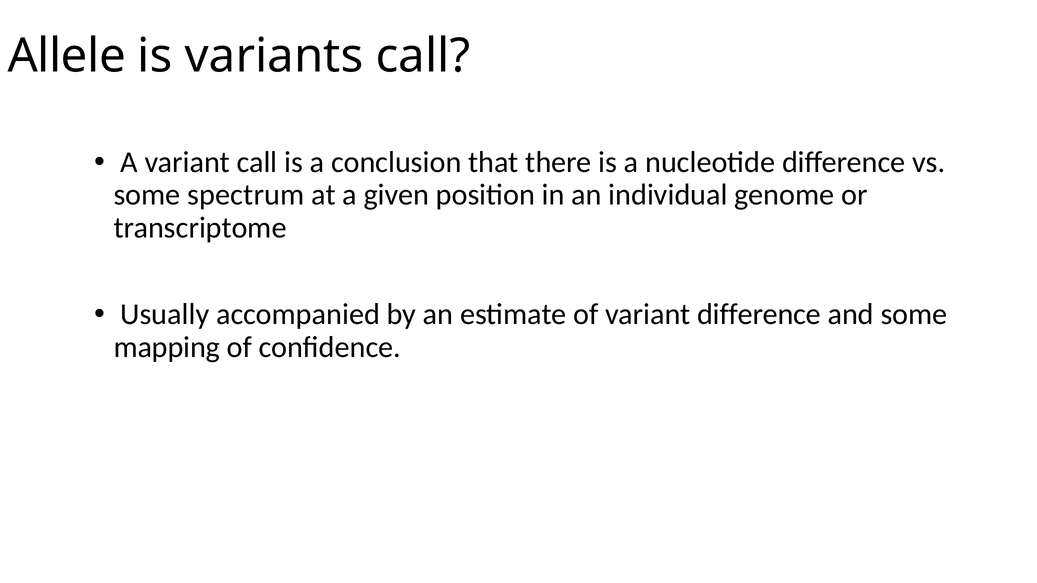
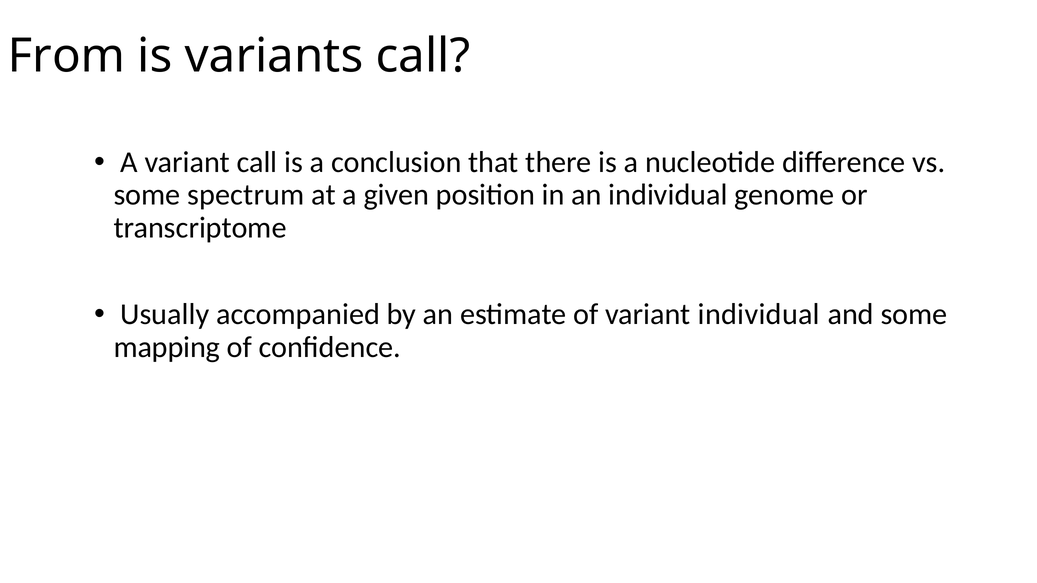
Allele: Allele -> From (66, 56)
variant difference: difference -> individual (759, 315)
